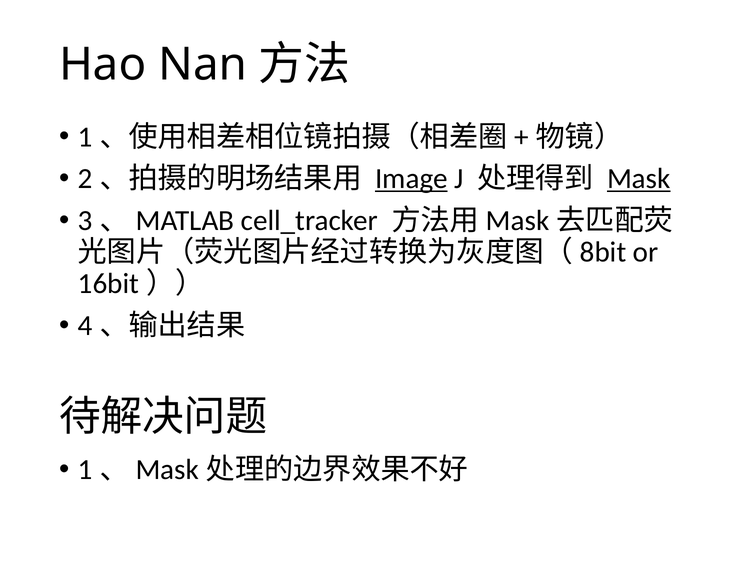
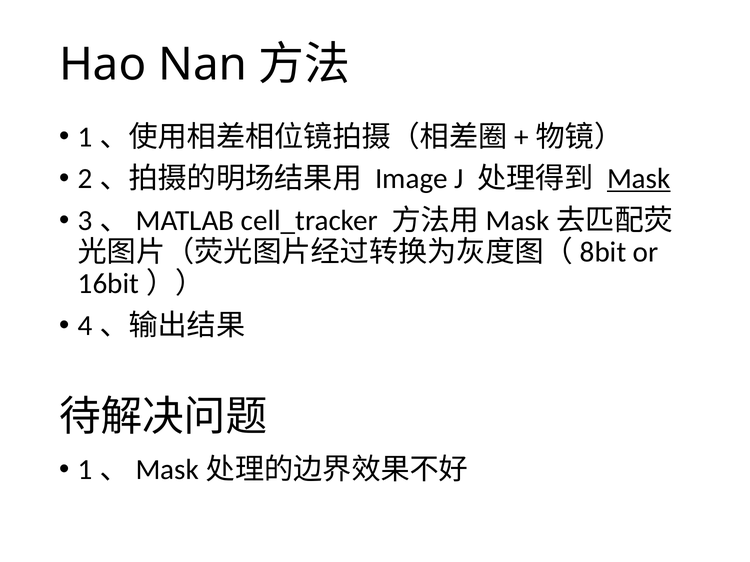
Image underline: present -> none (411, 179)
